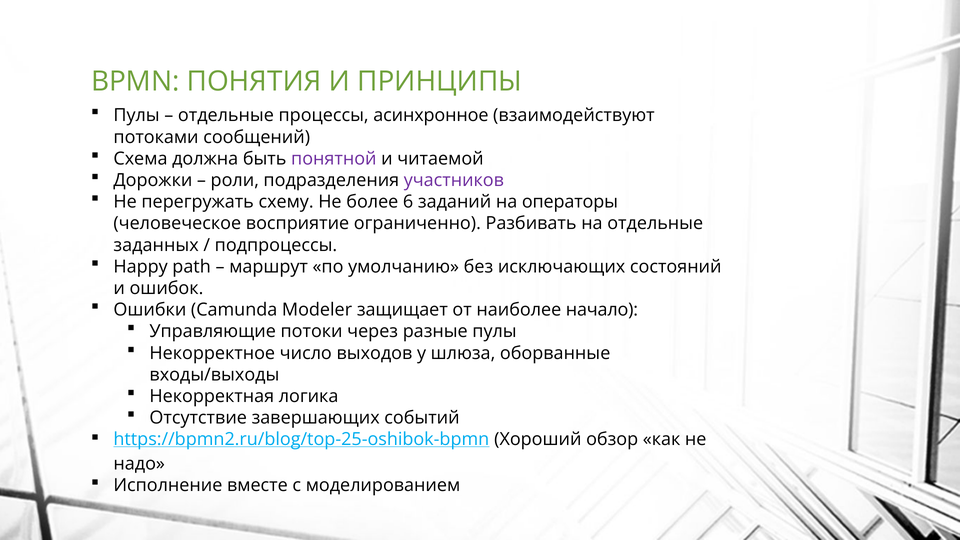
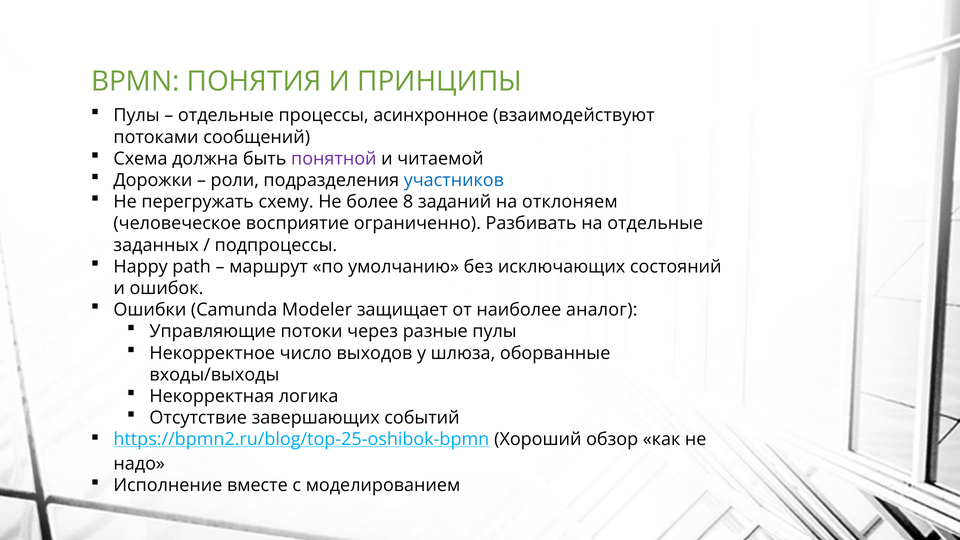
участников colour: purple -> blue (454, 180)
6: 6 -> 8 (408, 202)
операторы: операторы -> отклоняем (570, 202)
начало: начало -> аналог (602, 310)
